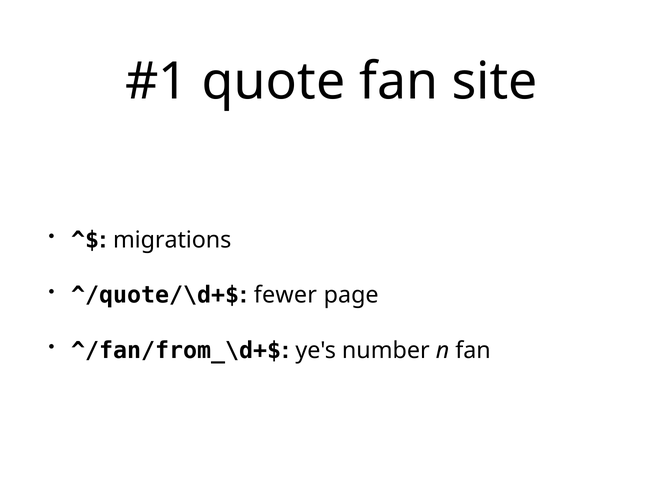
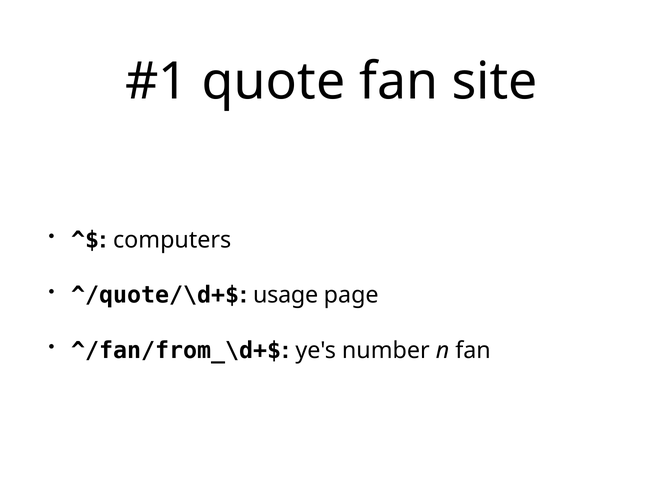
migrations: migrations -> computers (172, 239)
fewer: fewer -> usage (286, 295)
